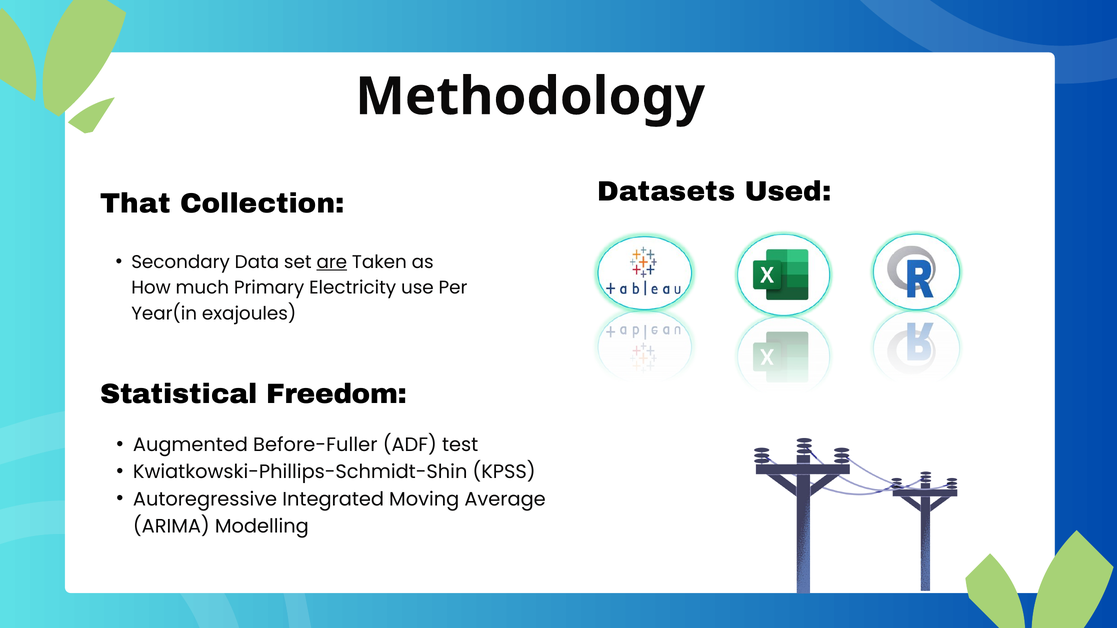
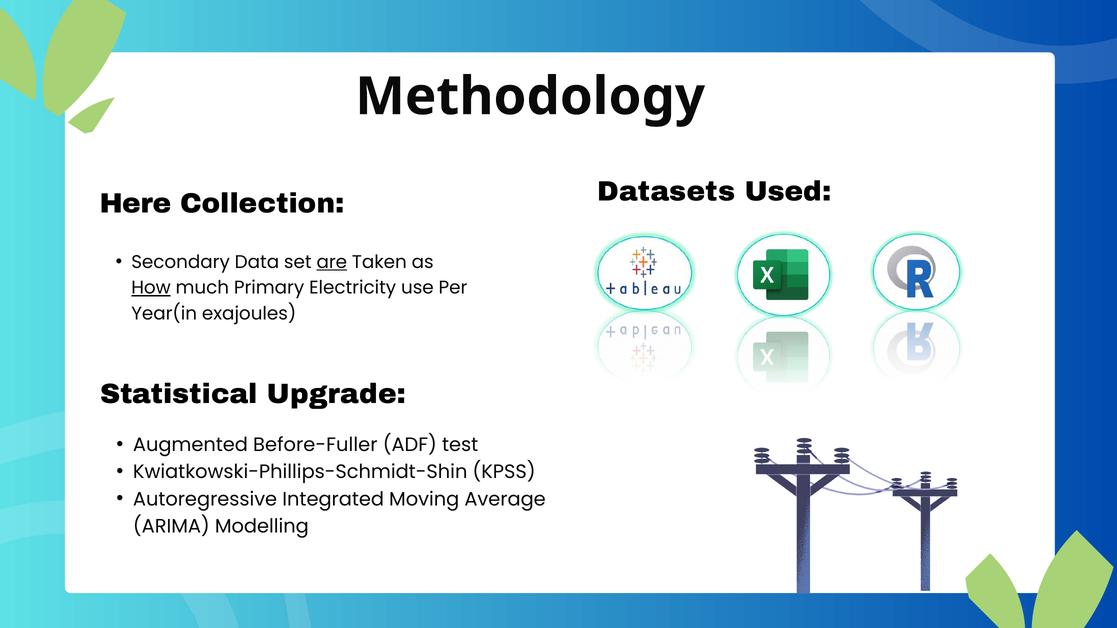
That: That -> Here (136, 204)
How underline: none -> present (151, 288)
Freedom: Freedom -> Upgrade (337, 394)
